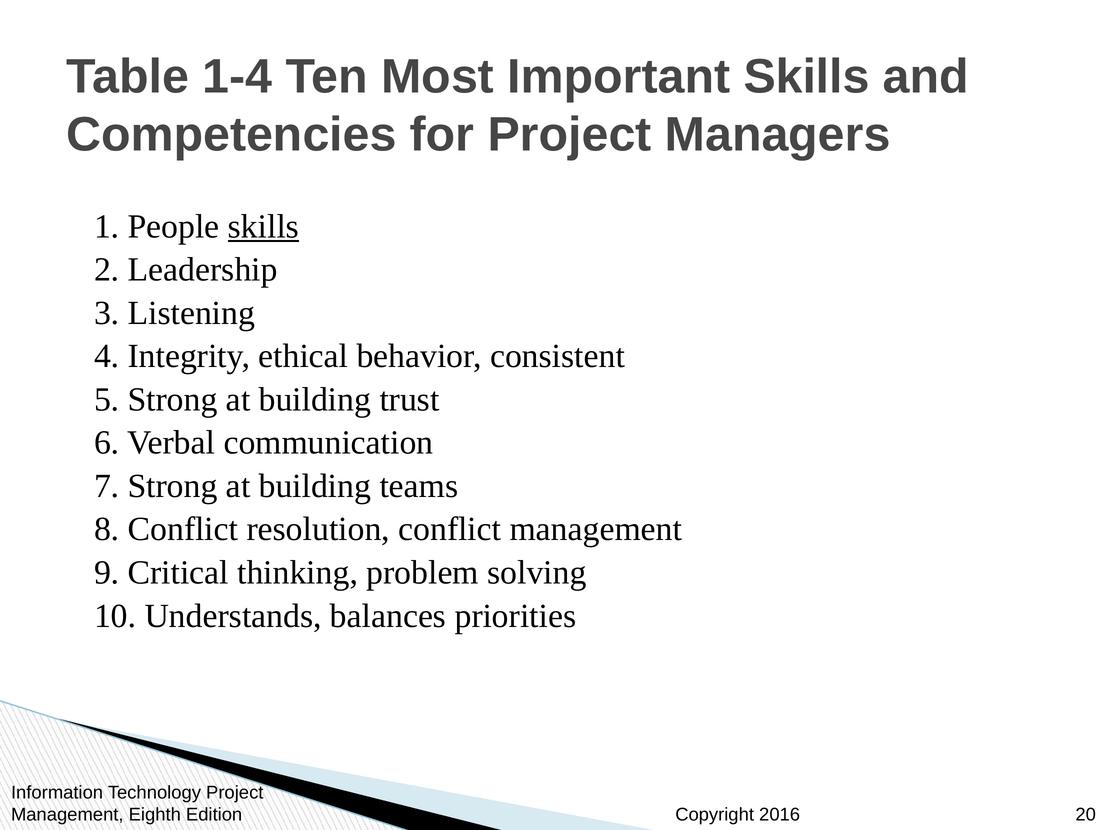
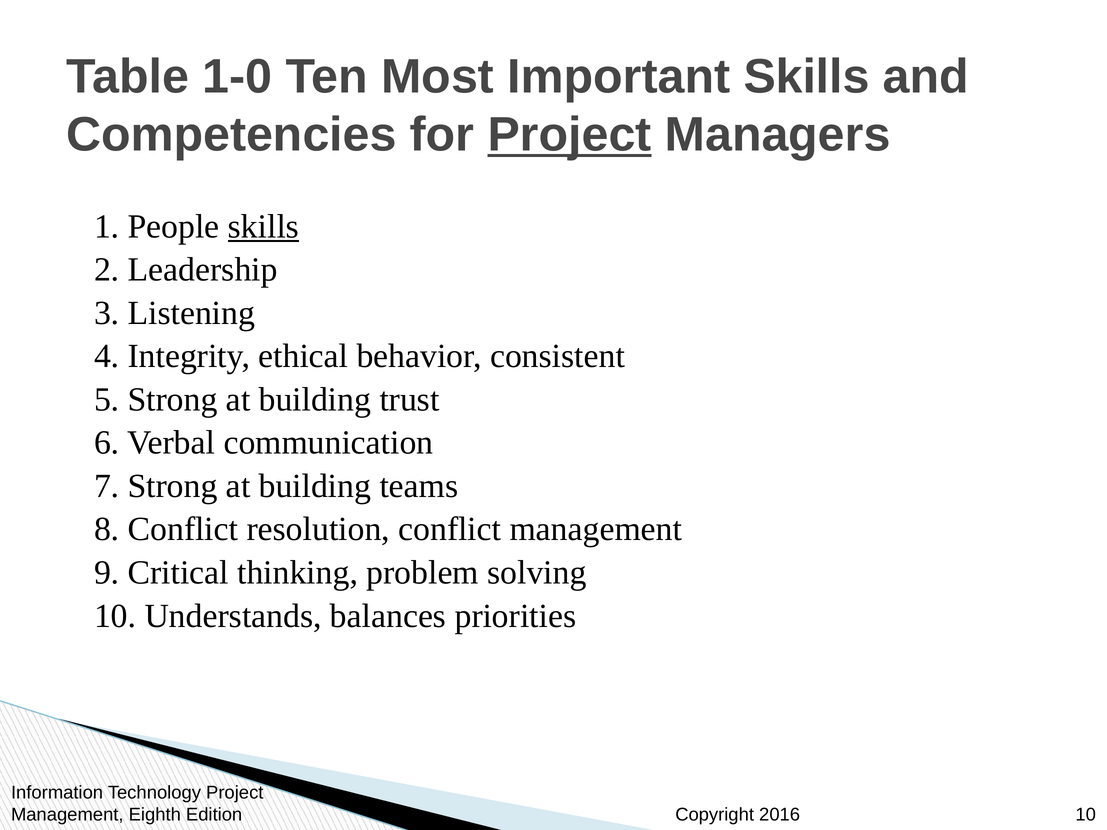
1-4: 1-4 -> 1-0 (237, 77)
Project underline: none -> present (570, 135)
Edition 20: 20 -> 10 (1086, 815)
